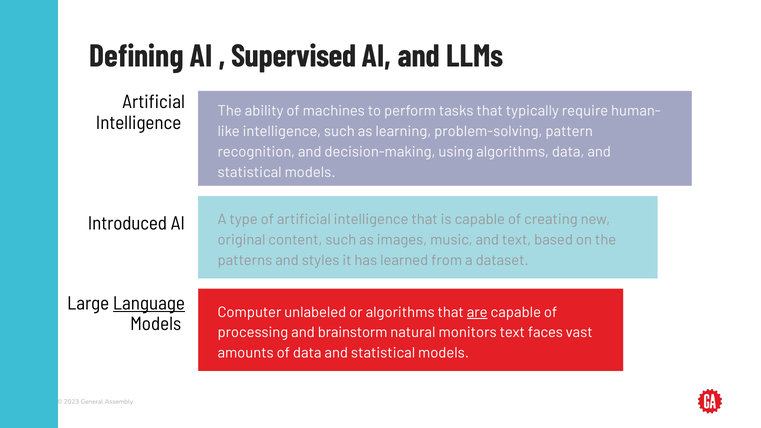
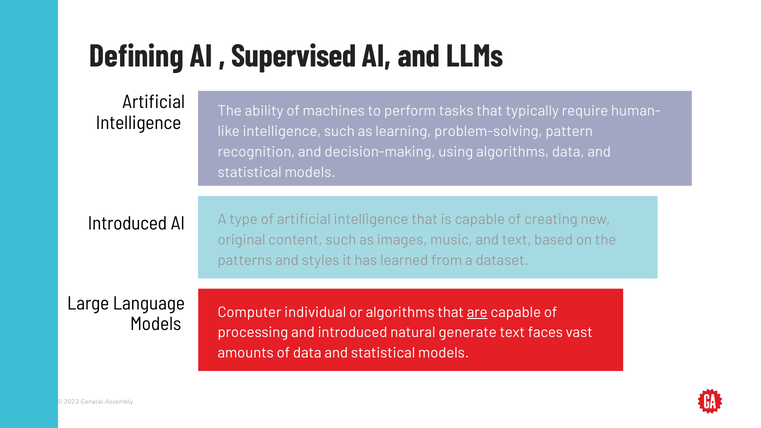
Language underline: present -> none (149, 303)
unlabeled: unlabeled -> individual (315, 312)
and brainstorm: brainstorm -> introduced (353, 333)
monitors: monitors -> generate (468, 333)
